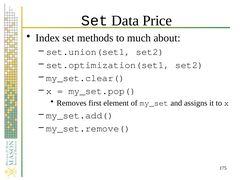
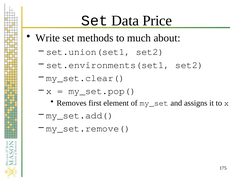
Index: Index -> Write (48, 38)
set.optimization(set1: set.optimization(set1 -> set.environments(set1 (108, 65)
